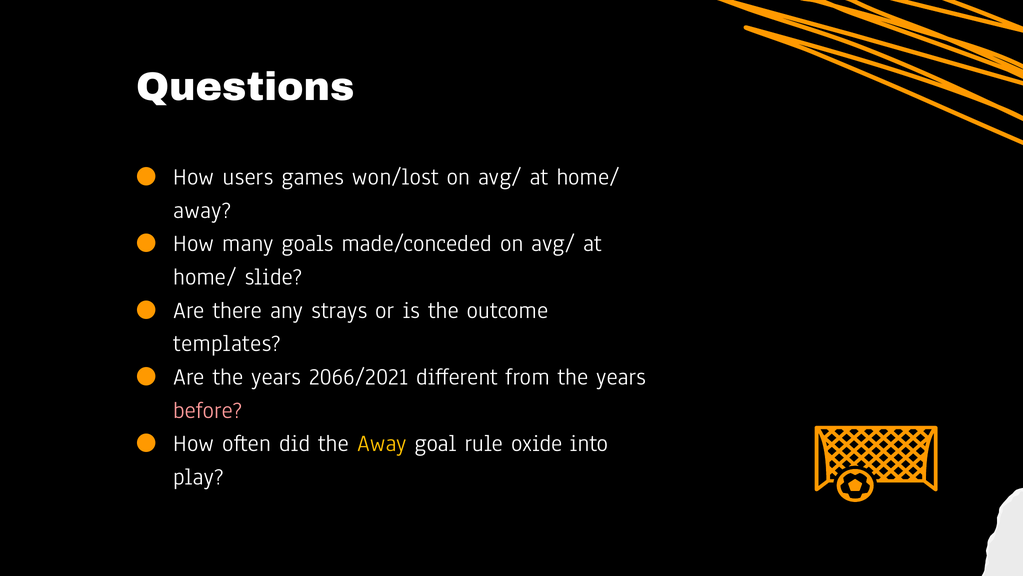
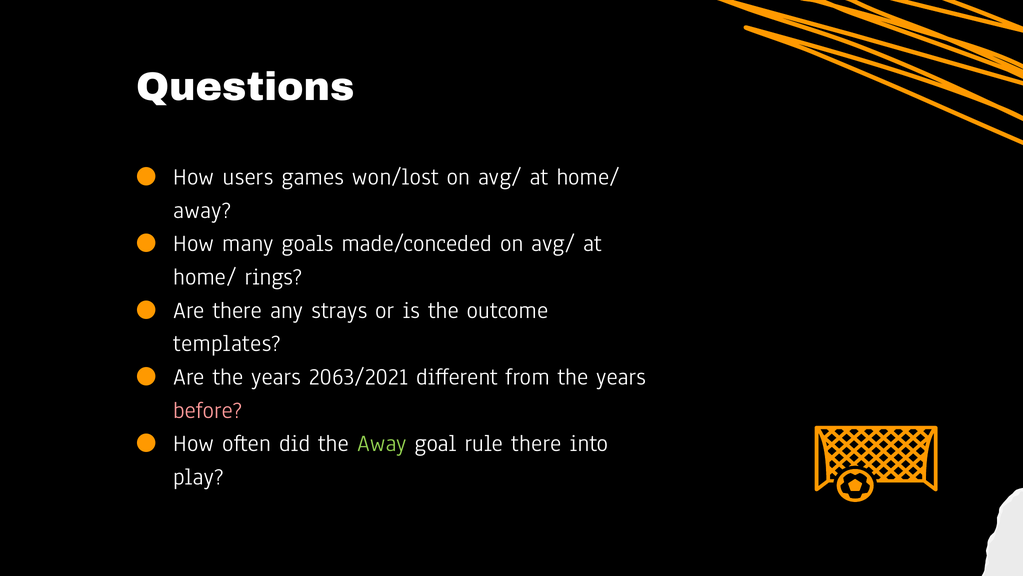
slide: slide -> rings (274, 276)
2066/2021: 2066/2021 -> 2063/2021 (359, 376)
Away colour: yellow -> light green (382, 443)
rule oxide: oxide -> there (536, 443)
